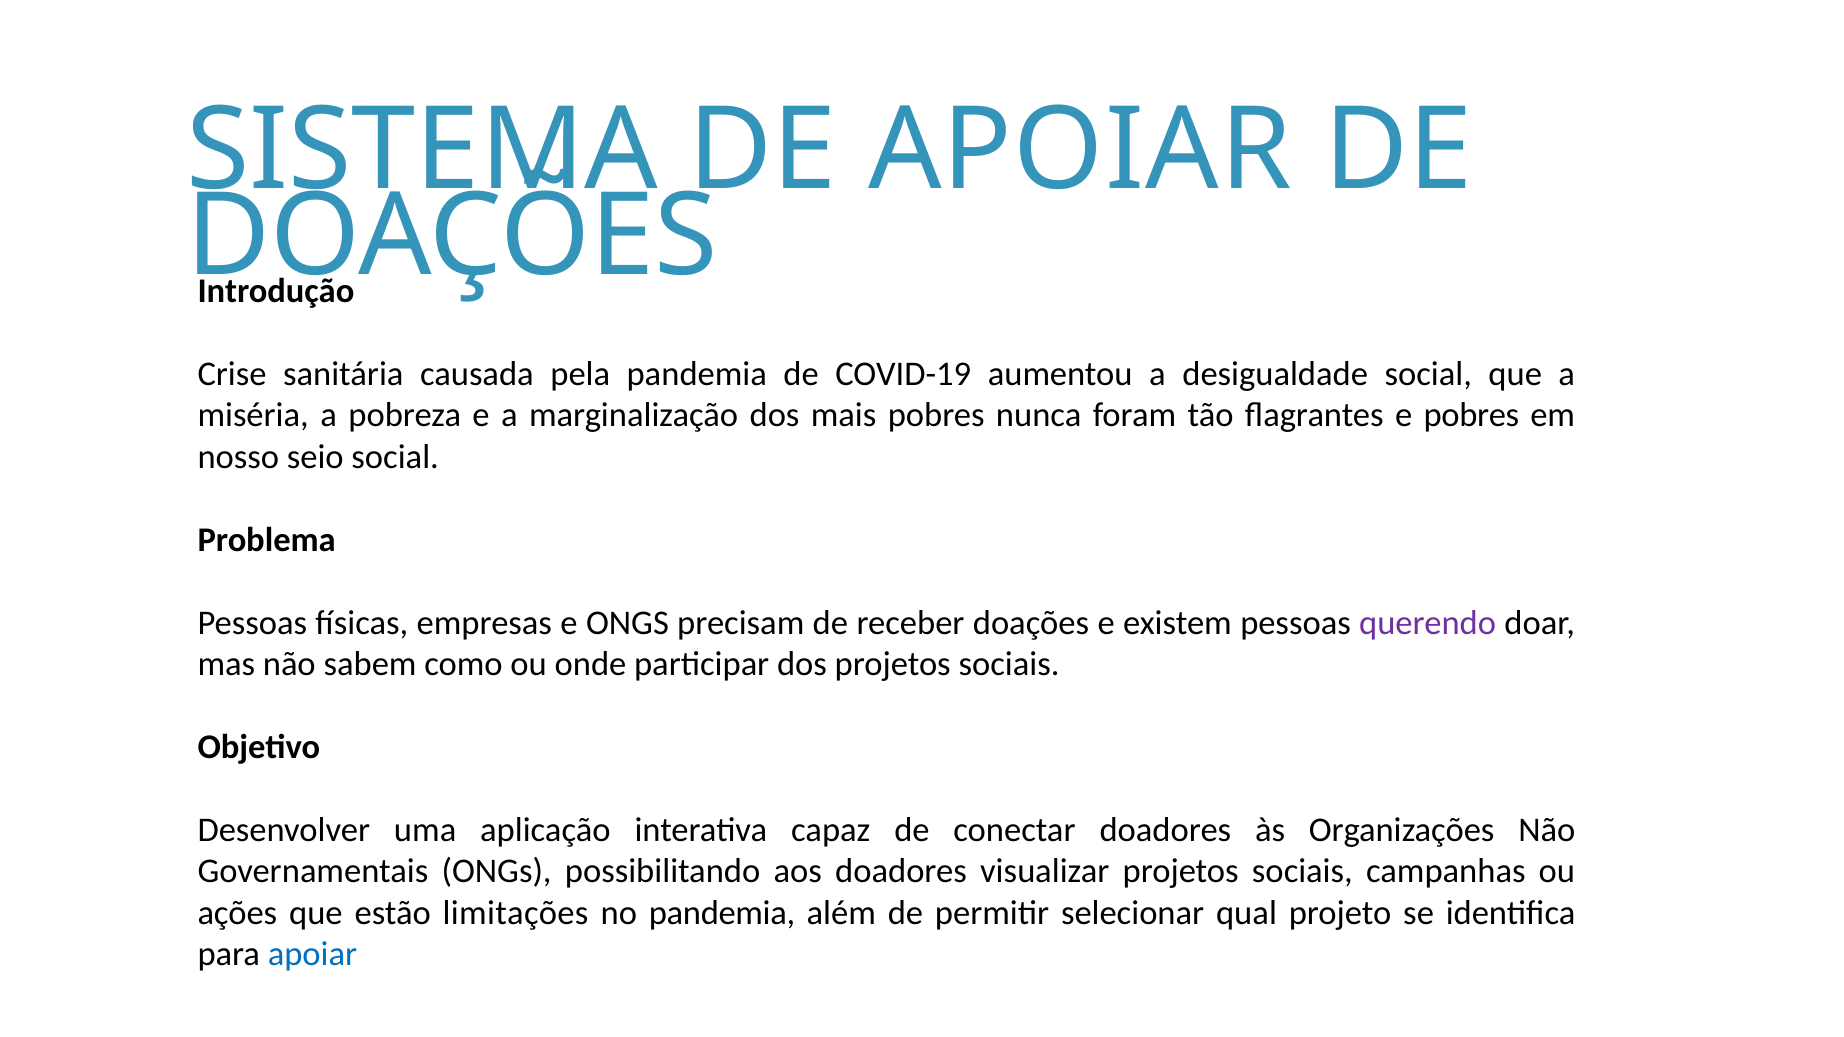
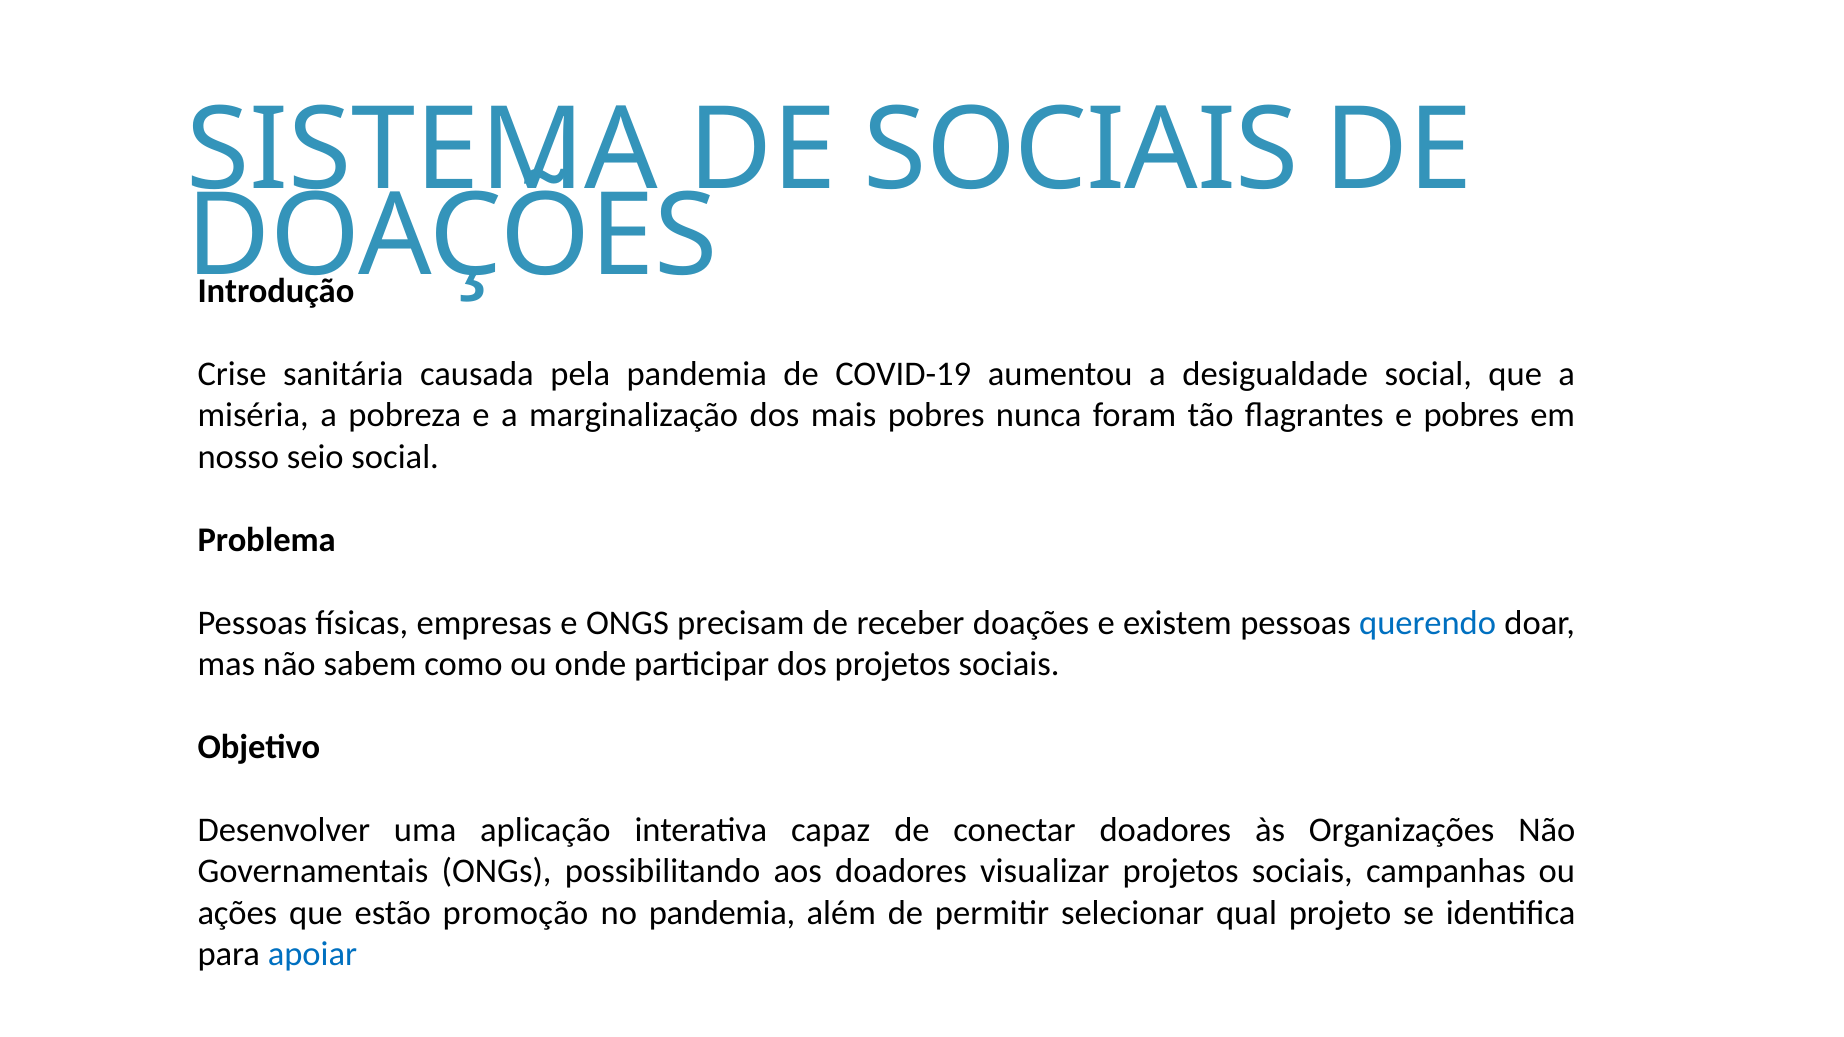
DE APOIAR: APOIAR -> SOCIAIS (1081, 150)
querendo colour: purple -> blue (1428, 623)
limitações: limitações -> promoção (516, 913)
